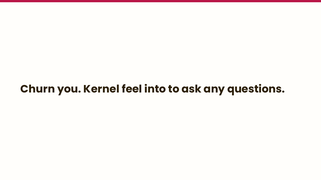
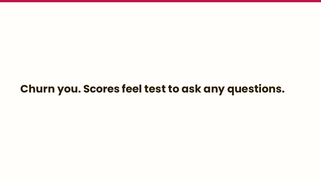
Kernel: Kernel -> Scores (102, 90)
into: into -> test (155, 90)
